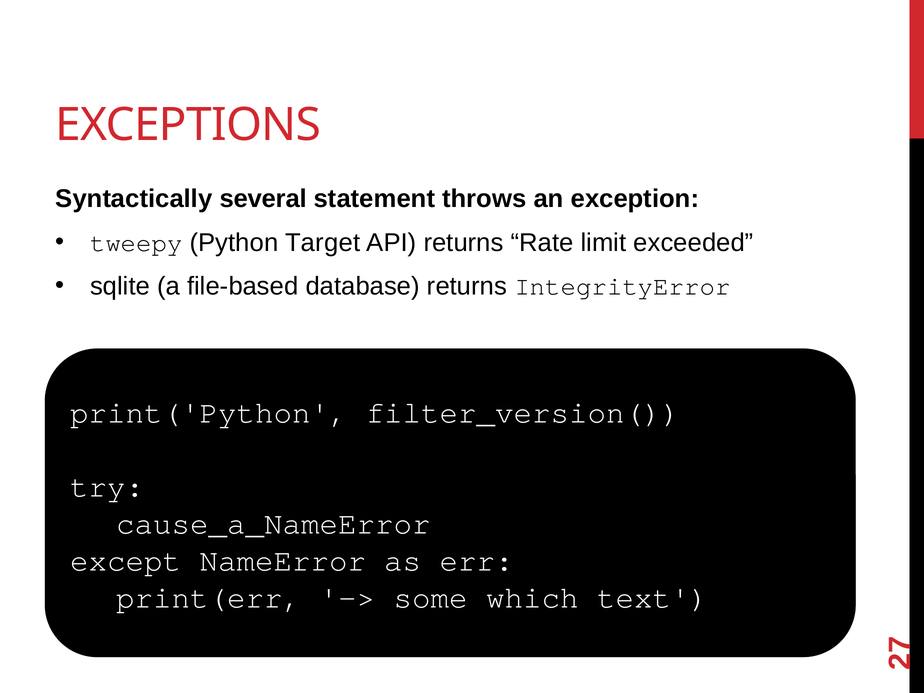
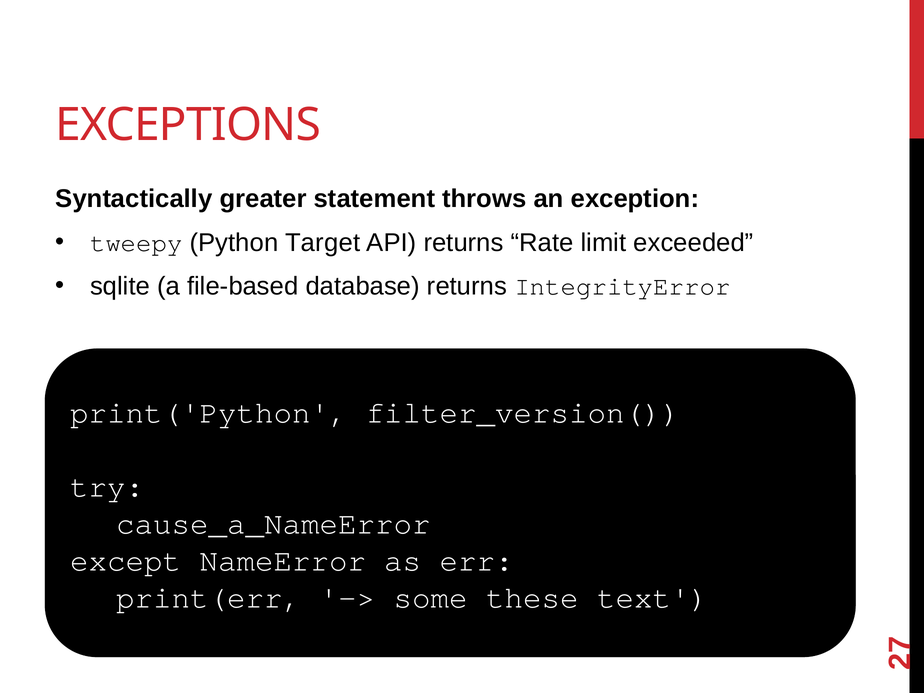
several: several -> greater (263, 199)
which: which -> these (532, 597)
